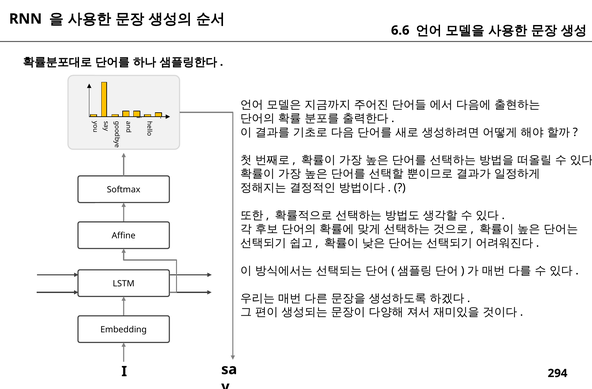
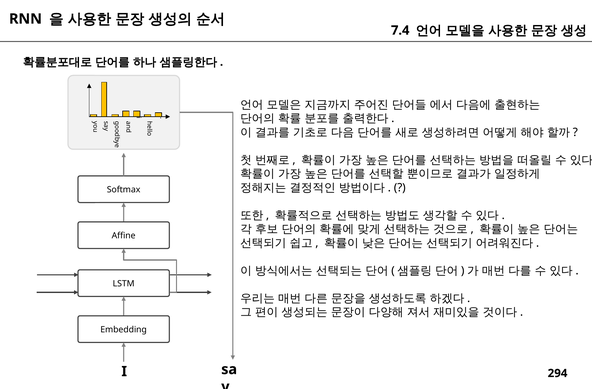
6.6: 6.6 -> 7.4 (400, 30)
